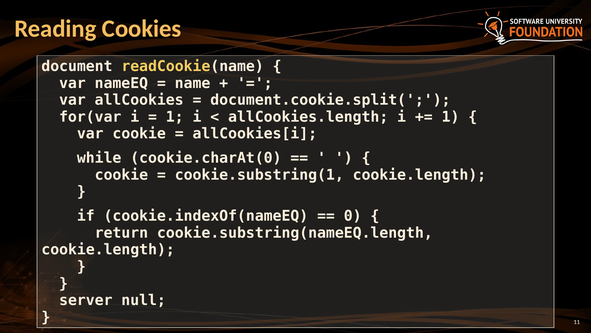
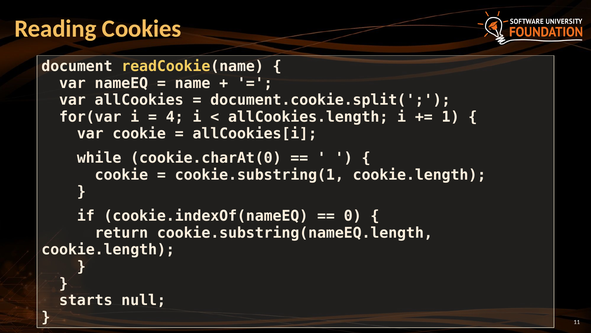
1: 1 -> 4 (175, 117)
server: server -> starts (86, 300)
